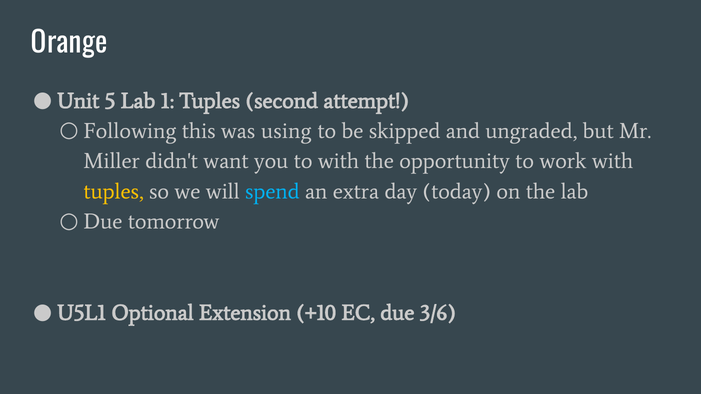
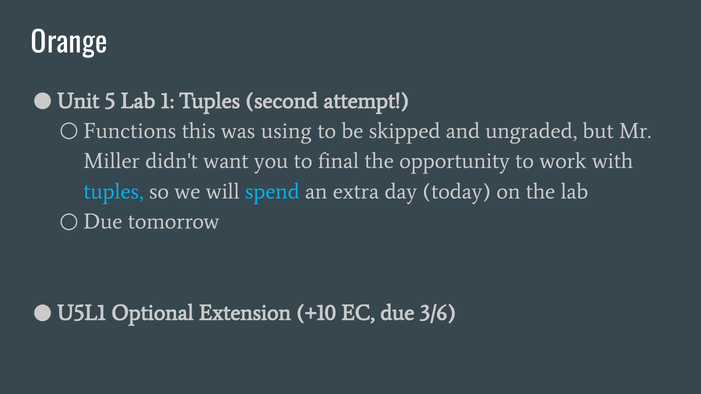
Following: Following -> Functions (130, 131)
to with: with -> final (338, 161)
tuples colour: yellow -> light blue (114, 191)
